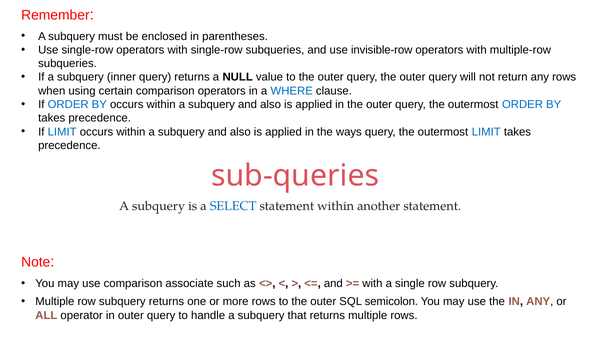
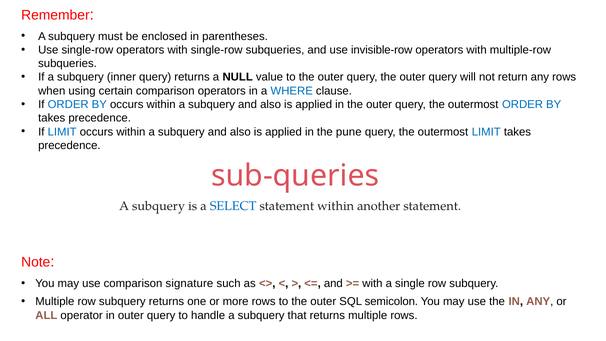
ways: ways -> pune (349, 132)
associate: associate -> signature (189, 283)
